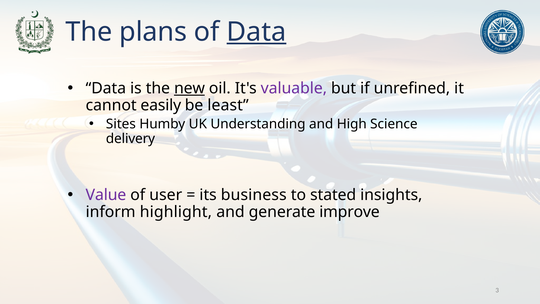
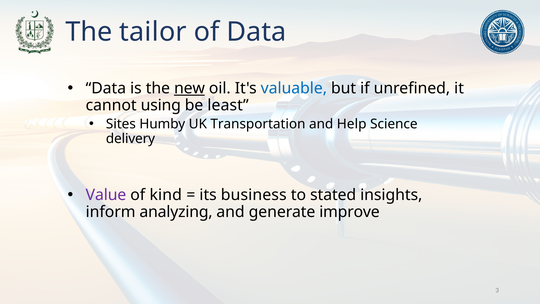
plans: plans -> tailor (153, 32)
Data underline: present -> none (256, 32)
valuable colour: purple -> blue (294, 88)
easily: easily -> using (161, 105)
Understanding: Understanding -> Transportation (258, 124)
High: High -> Help (352, 124)
user: user -> kind (166, 195)
highlight: highlight -> analyzing (176, 212)
